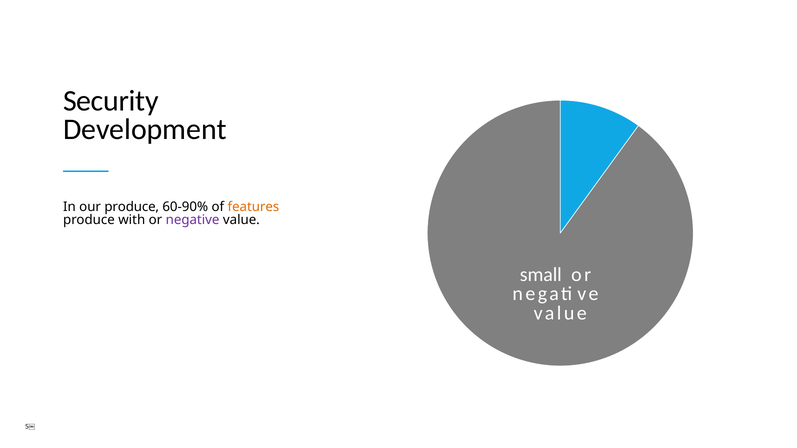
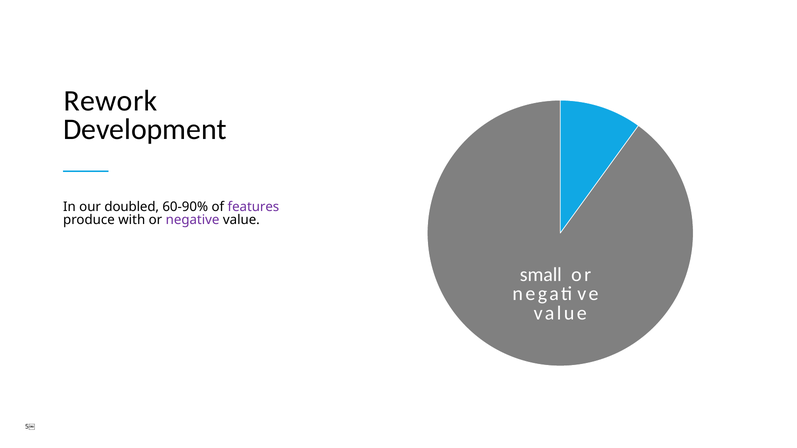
Security: Security -> Rework (110, 101)
our produce: produce -> doubled (132, 207)
features colour: orange -> purple (253, 207)
